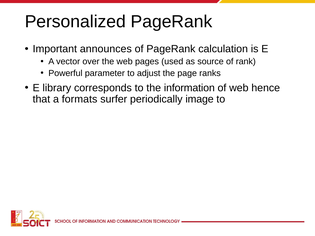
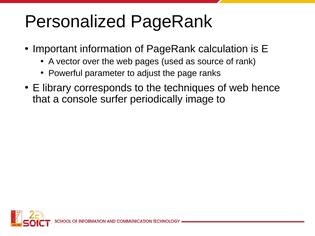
announces: announces -> information (106, 49)
information: information -> techniques (189, 88)
formats: formats -> console (80, 99)
